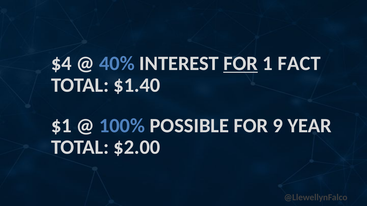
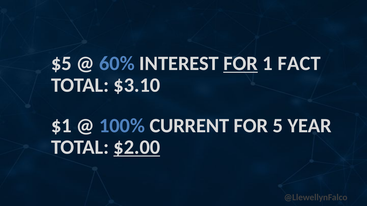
$4: $4 -> $5 (61, 64)
40%: 40% -> 60% (117, 64)
$1.40: $1.40 -> $3.10 (137, 85)
POSSIBLE: POSSIBLE -> CURRENT (189, 126)
9: 9 -> 5 (278, 126)
$2.00 underline: none -> present (137, 148)
